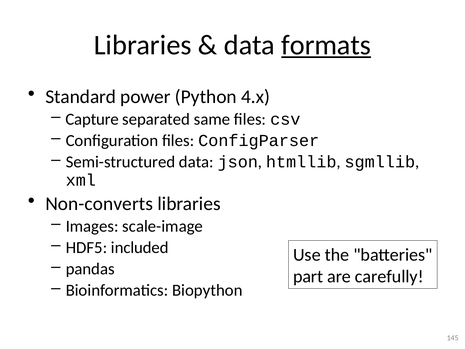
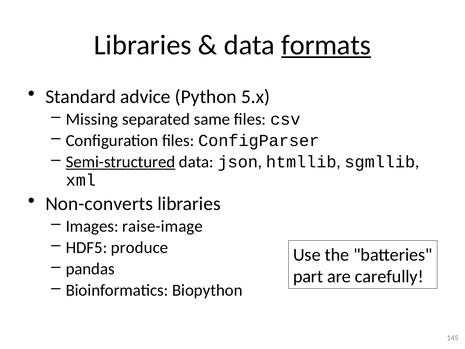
power: power -> advice (145, 97)
4.x: 4.x -> 5.x (256, 97)
Capture: Capture -> Missing (92, 119)
Semi-structured underline: none -> present (120, 162)
scale-image: scale-image -> raise-image (163, 226)
included: included -> produce (140, 247)
